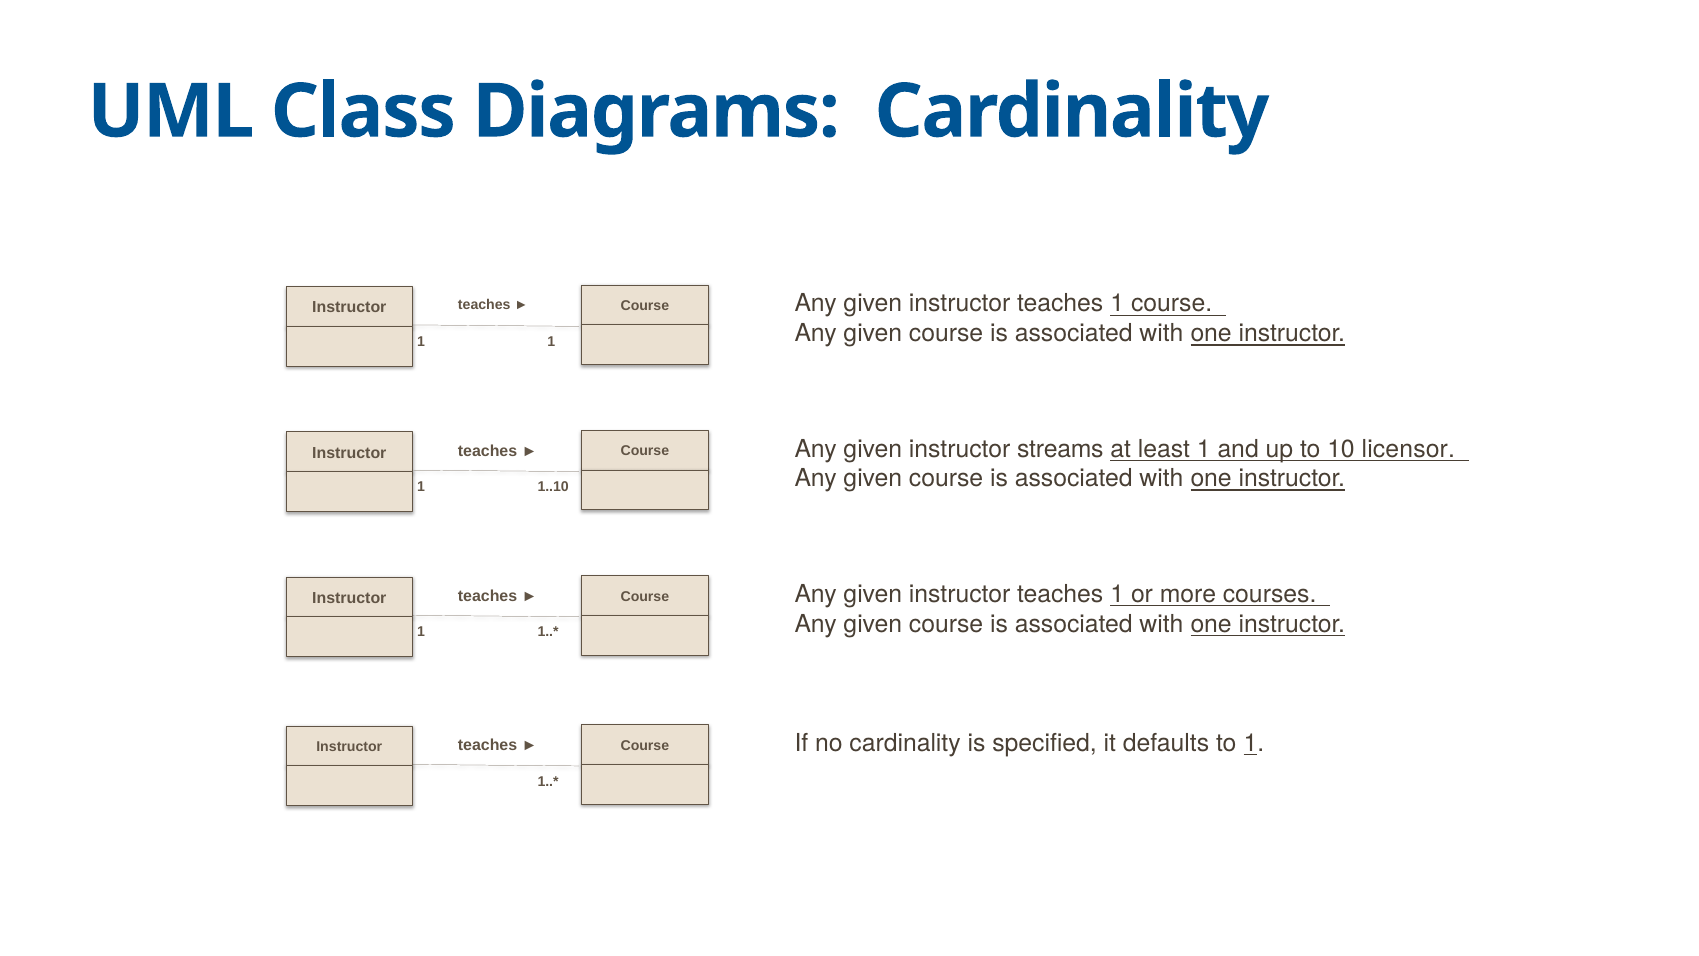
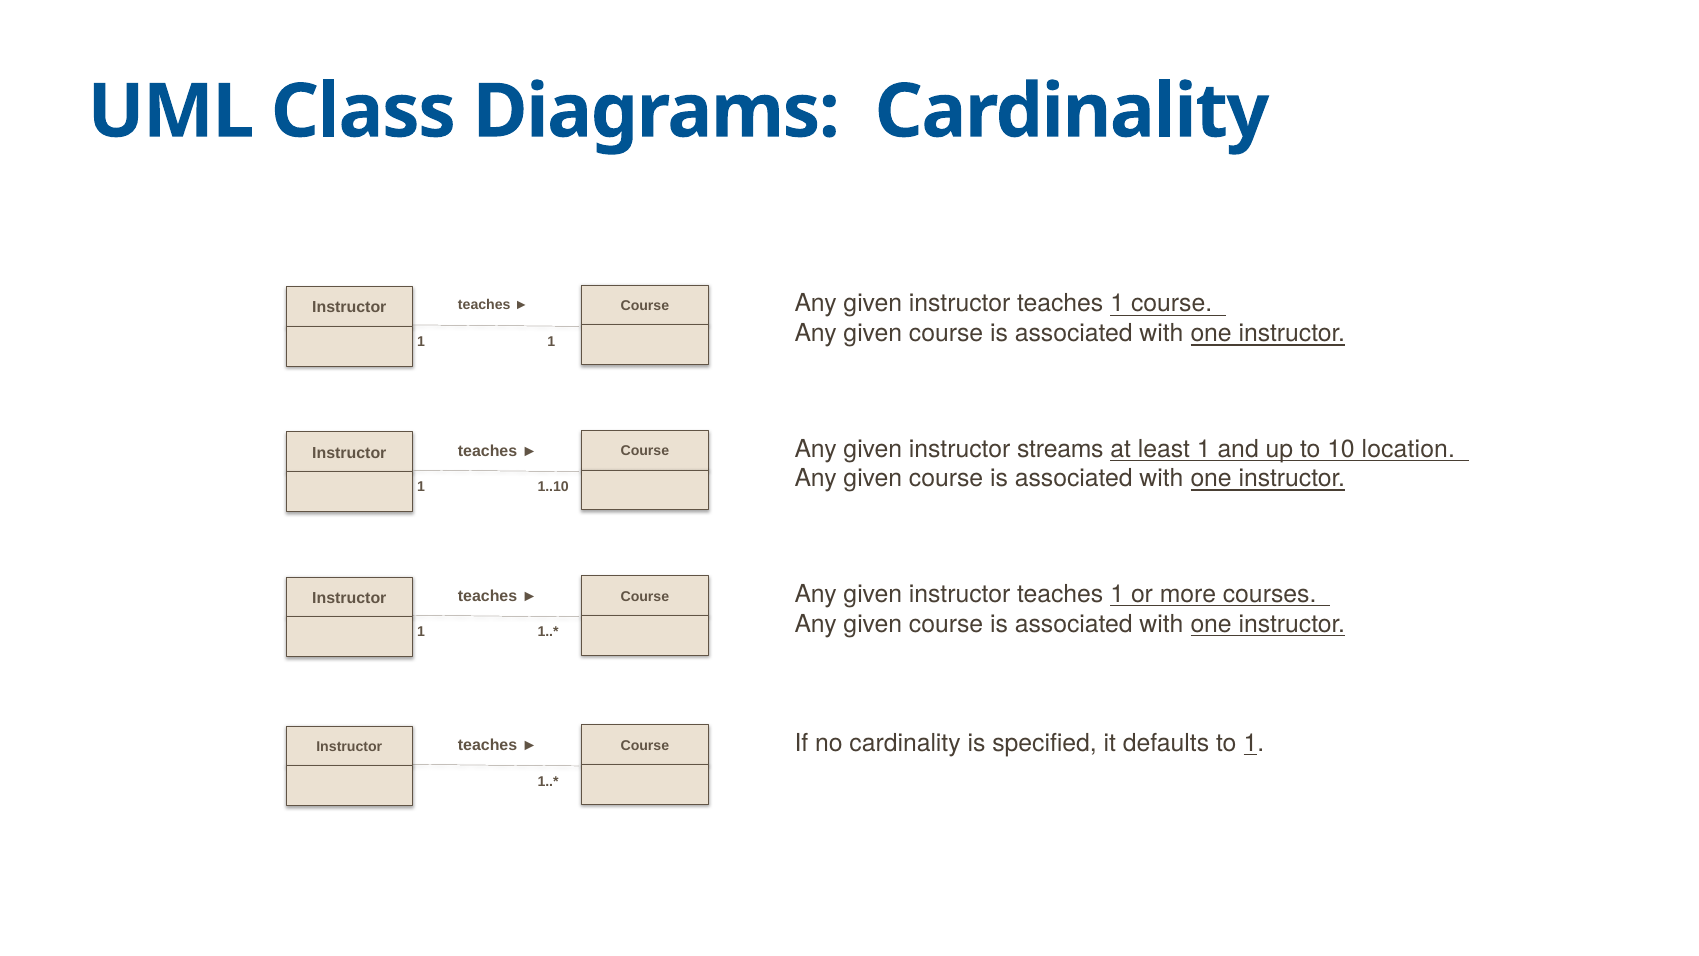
licensor: licensor -> location (1408, 449)
